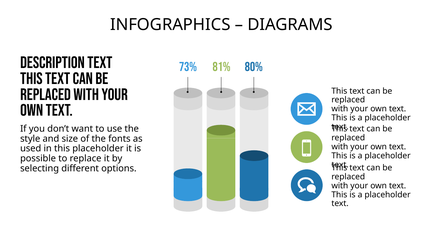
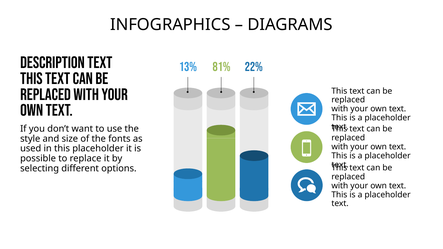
73%: 73% -> 13% (188, 67)
80%: 80% -> 22% (254, 67)
